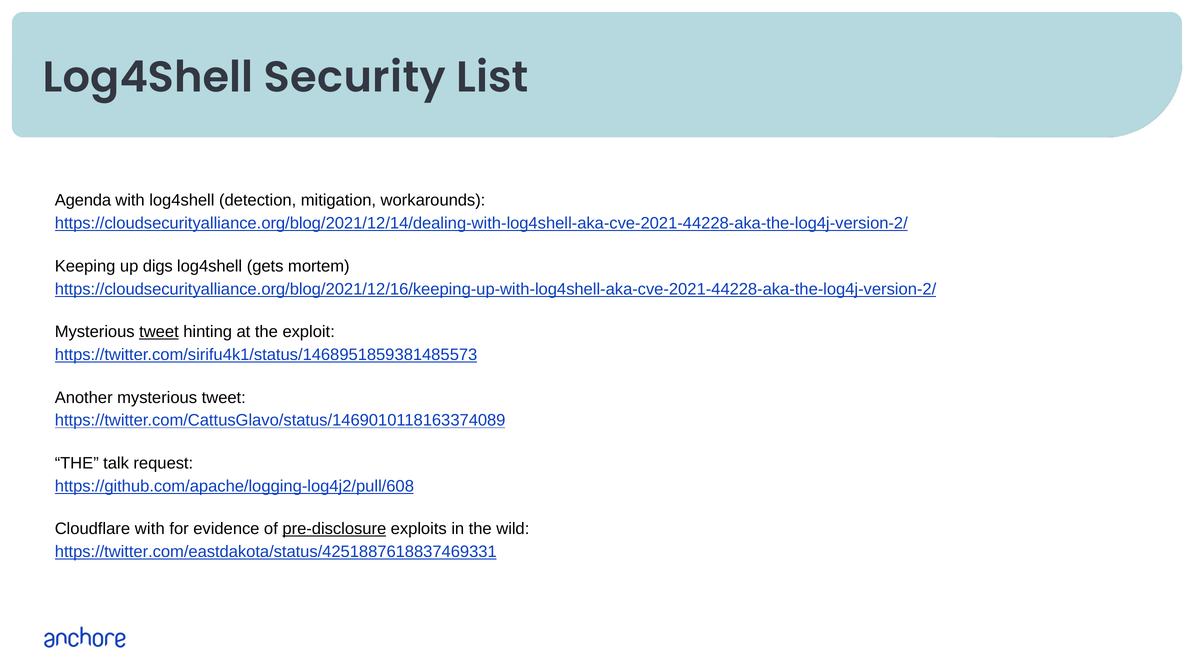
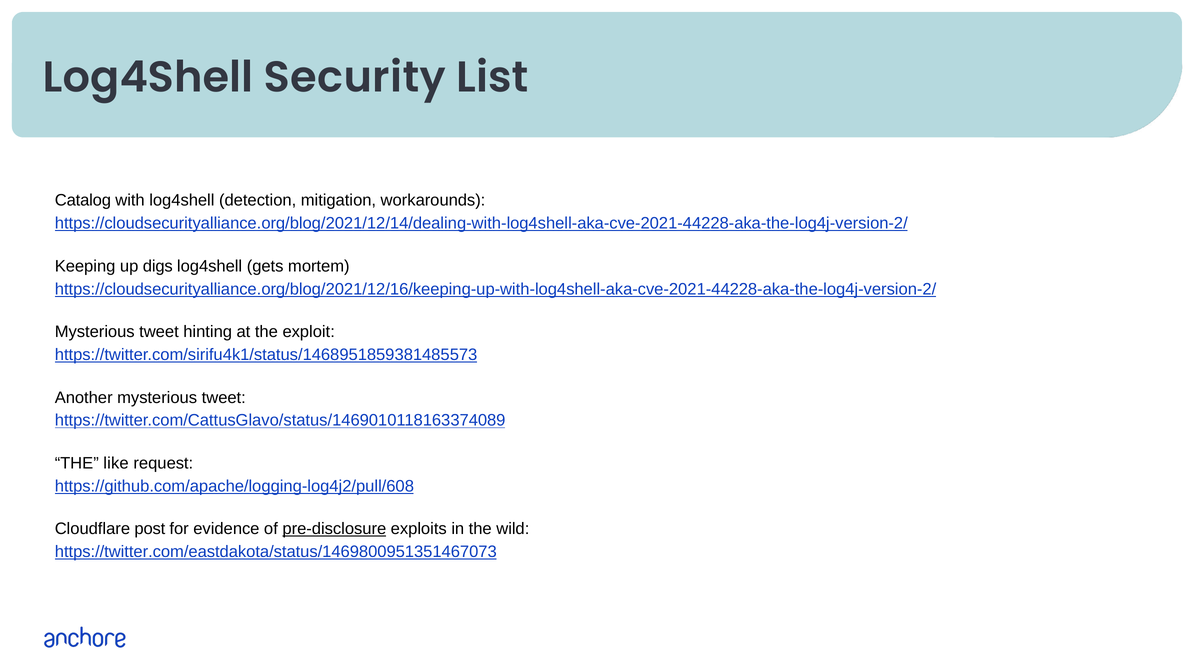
Agenda: Agenda -> Catalog (83, 200)
tweet underline: present -> none (159, 332)
talk: talk -> like (116, 463)
Cloudflare with: with -> post (150, 529)
https://twitter.com/eastdakota/status/4251887618837469331: https://twitter.com/eastdakota/status/4251887618837469331 -> https://twitter.com/eastdakota/status/1469800951351467073 (276, 552)
